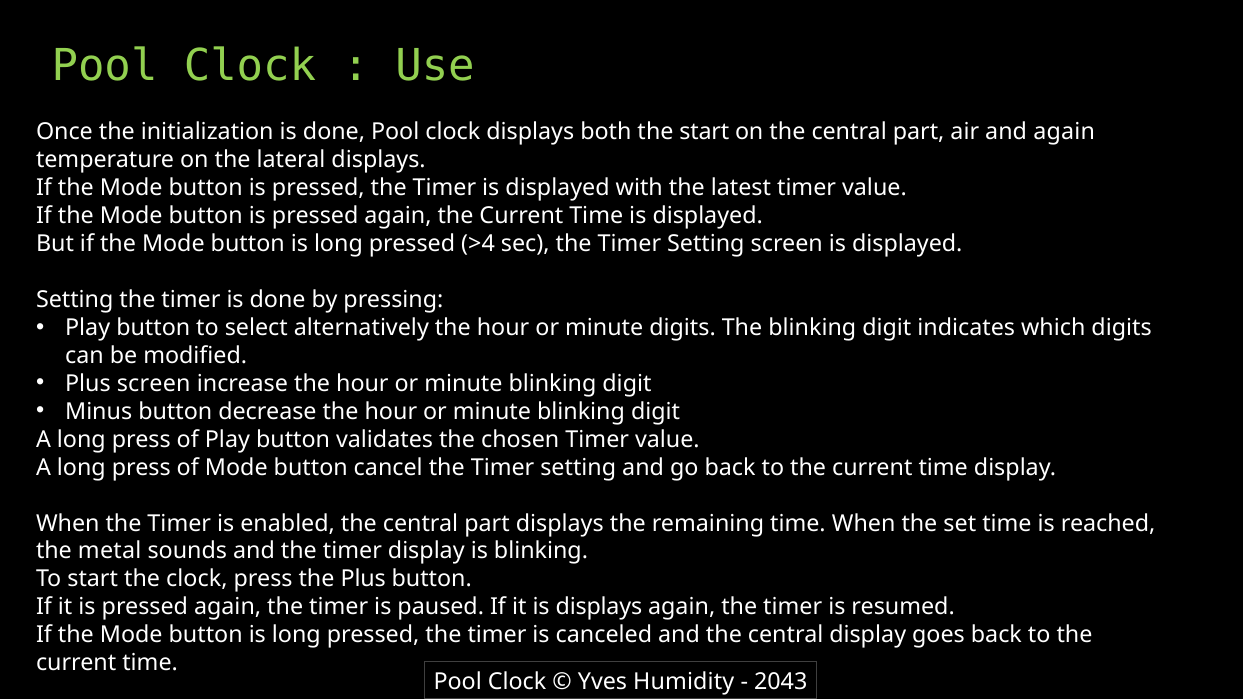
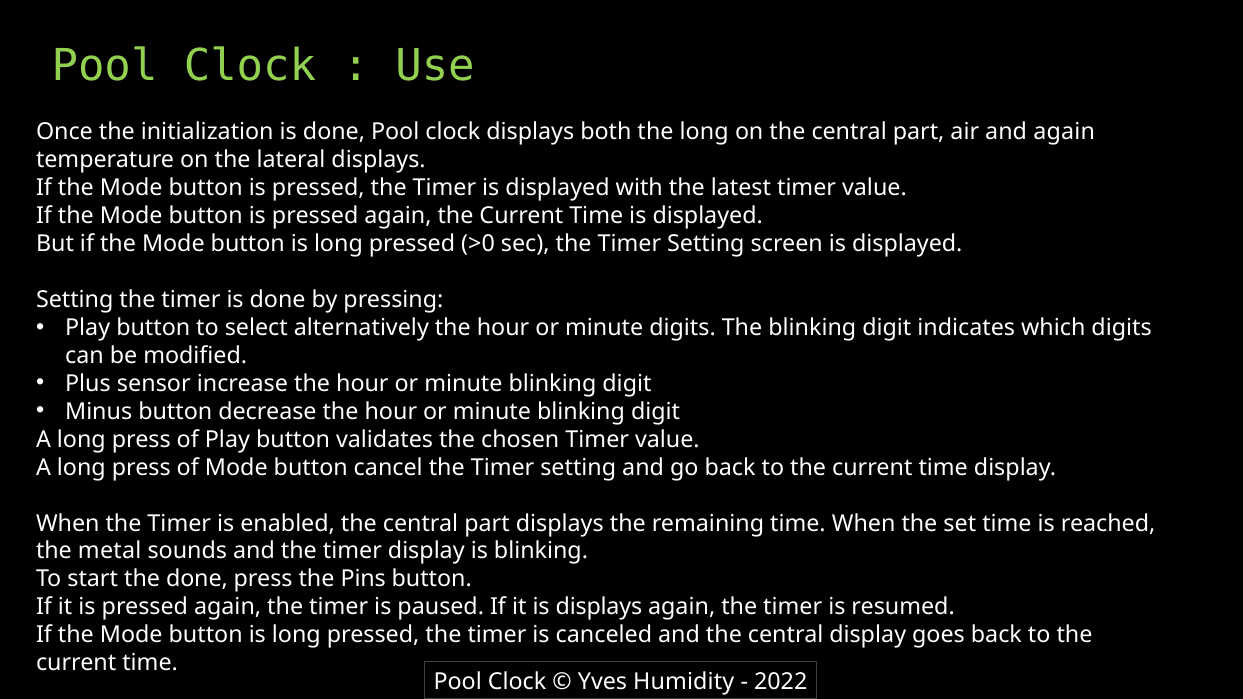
the start: start -> long (704, 132)
>4: >4 -> >0 (478, 244)
Plus screen: screen -> sensor (154, 384)
the clock: clock -> done (197, 579)
the Plus: Plus -> Pins (363, 579)
2043: 2043 -> 2022 (781, 682)
